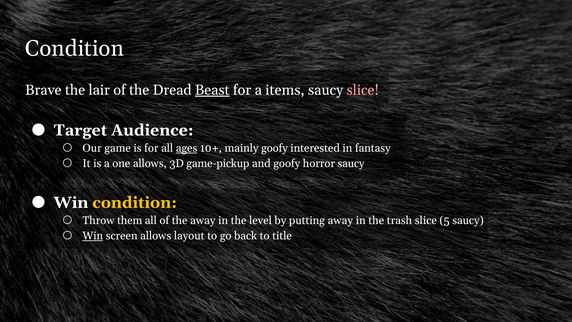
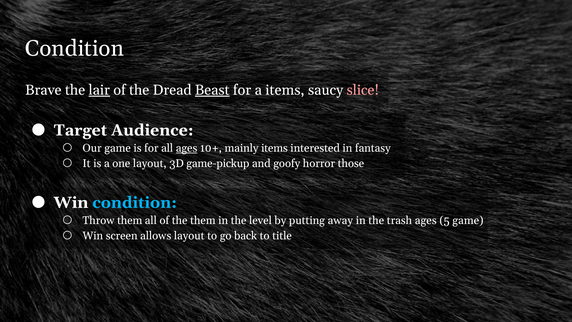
lair underline: none -> present (99, 90)
mainly goofy: goofy -> items (274, 148)
one allows: allows -> layout (150, 163)
horror saucy: saucy -> those (351, 163)
condition colour: yellow -> light blue (135, 202)
the away: away -> them (203, 220)
trash slice: slice -> ages (426, 220)
5 saucy: saucy -> game (468, 220)
Win underline: present -> none (93, 236)
